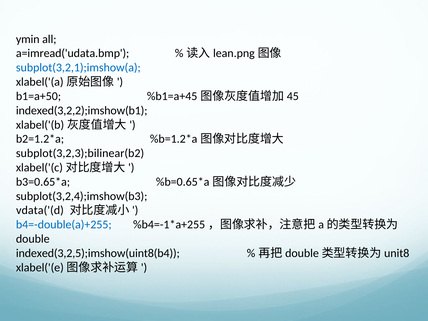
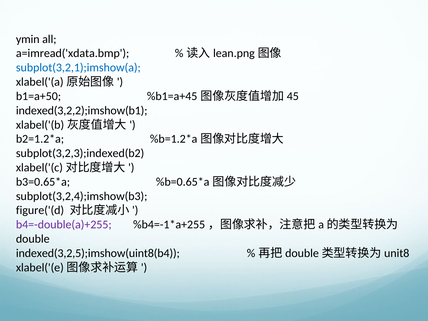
a=imread('udata.bmp: a=imread('udata.bmp -> a=imread('xdata.bmp (73, 53)
subplot(3,2,3);bilinear(b2: subplot(3,2,3);bilinear(b2 -> subplot(3,2,3);indexed(b2 (80, 153)
vdata('(d: vdata('(d -> figure('(d (40, 210)
b4=-double(a)+255 colour: blue -> purple (64, 225)
